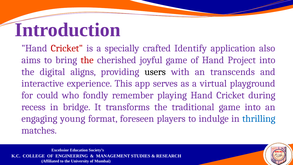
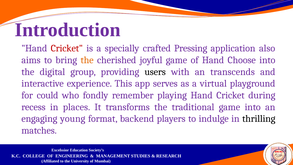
Identify: Identify -> Pressing (191, 48)
the colour: red -> orange (87, 60)
Project: Project -> Choose (242, 60)
aligns: aligns -> group (83, 72)
bridge: bridge -> places (77, 107)
foreseen: foreseen -> backend (137, 119)
thrilling colour: blue -> black (259, 119)
